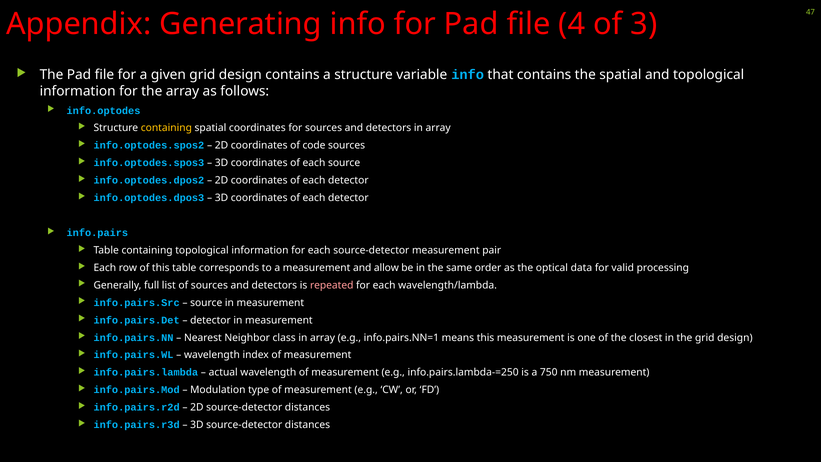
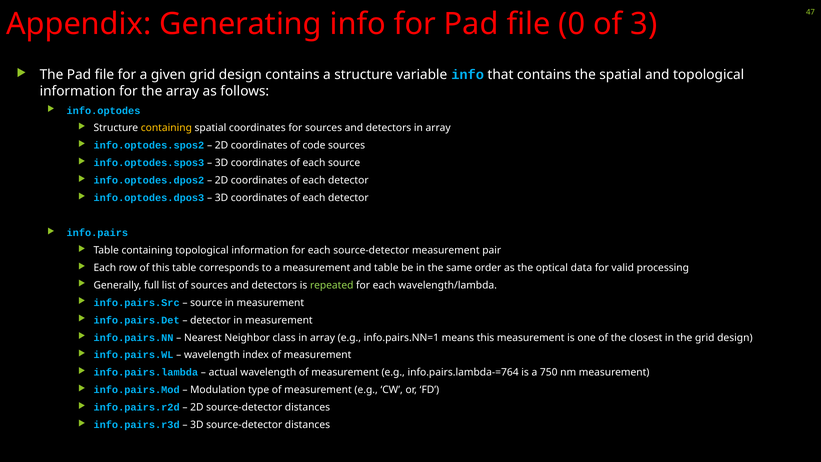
4: 4 -> 0 (572, 24)
and allow: allow -> table (386, 268)
repeated colour: pink -> light green (332, 285)
info.pairs.lambda-=250: info.pairs.lambda-=250 -> info.pairs.lambda-=764 (463, 372)
